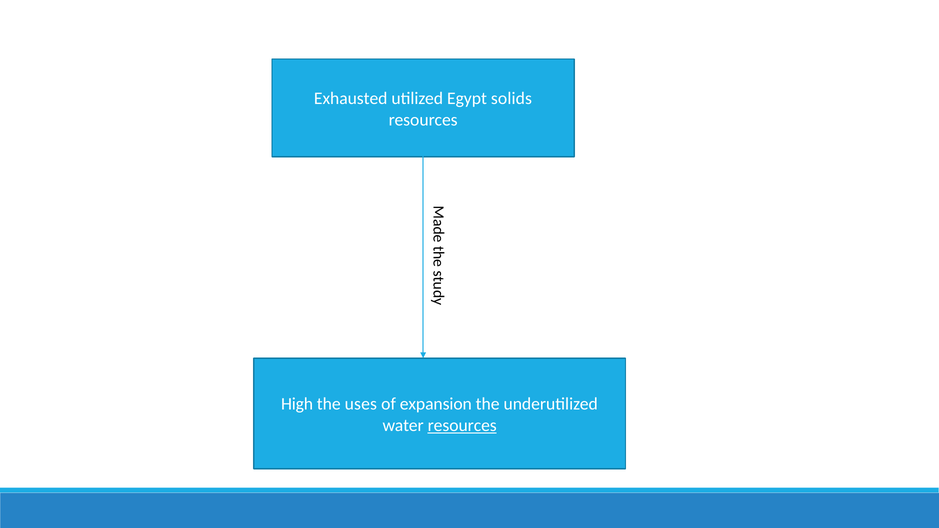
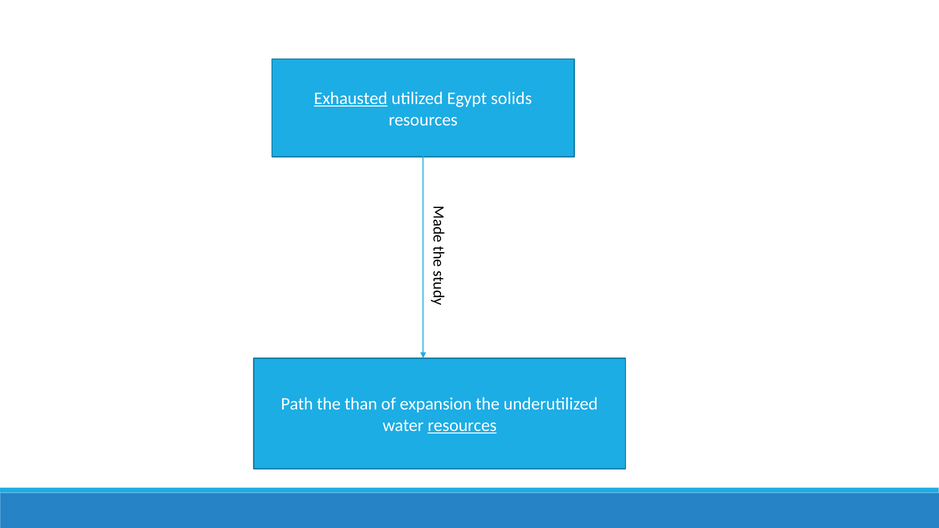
Exhausted underline: none -> present (351, 99)
High: High -> Path (297, 404)
uses: uses -> than (361, 404)
